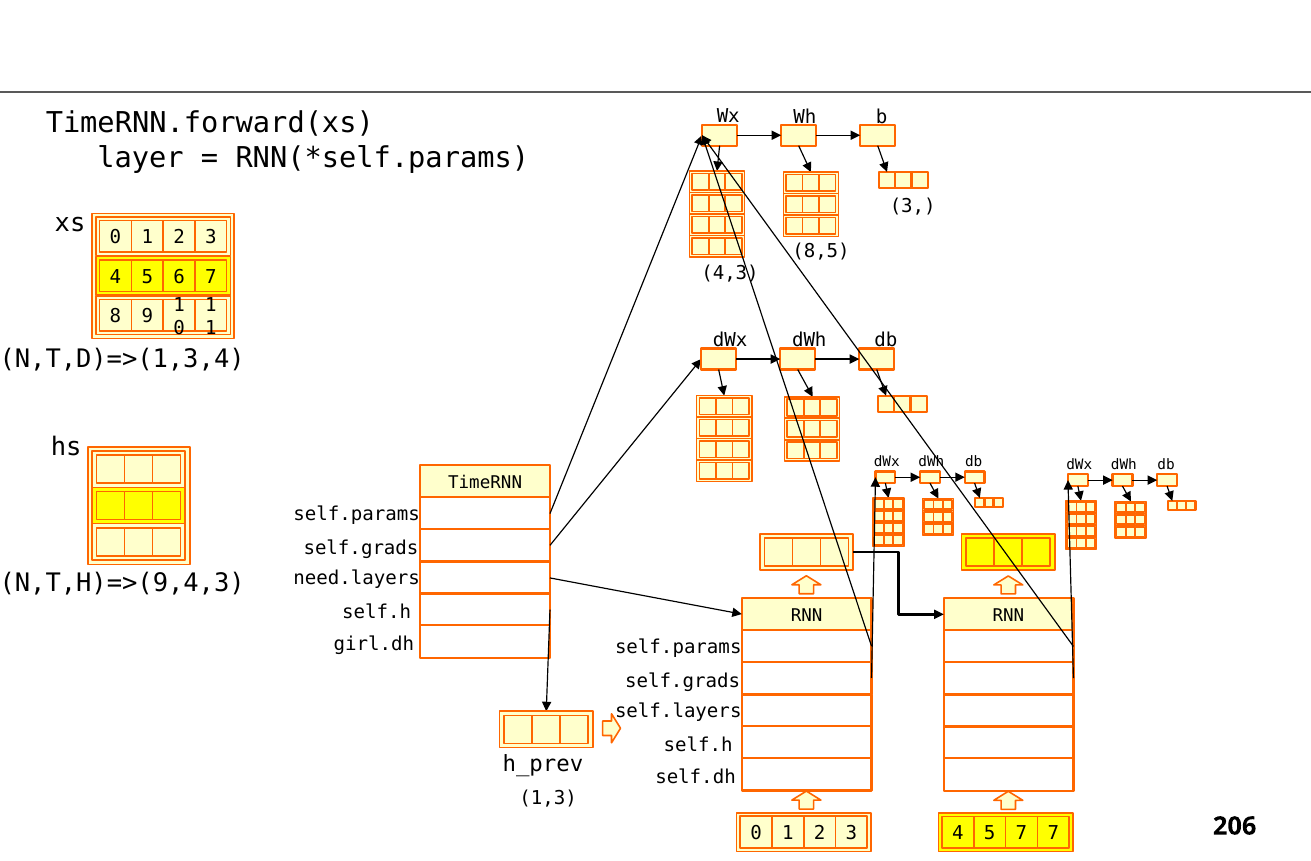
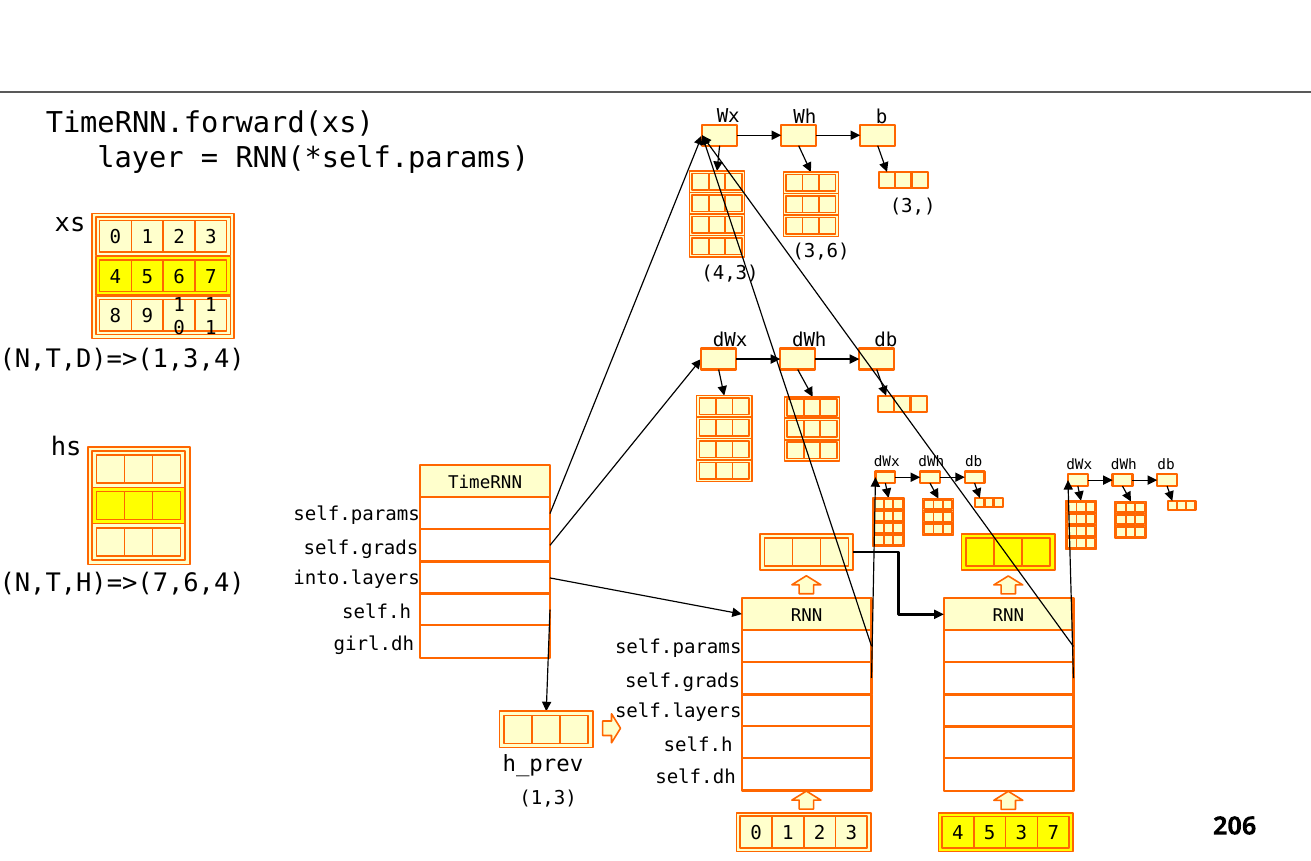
8,5: 8,5 -> 3,6 (821, 251)
need.layers: need.layers -> into.layers (357, 579)
N,T,H)=>(9,4,3: N,T,H)=>(9,4,3 -> N,T,H)=>(7,6,4 (122, 583)
5 7: 7 -> 3 (1021, 834)
